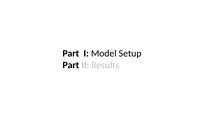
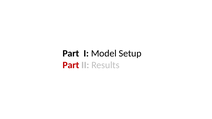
Part colour: black -> red (71, 65)
